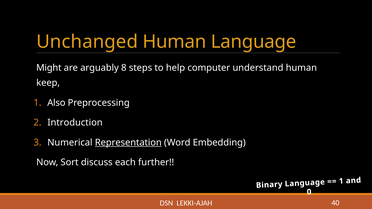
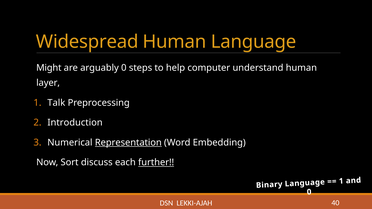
Unchanged: Unchanged -> Widespread (87, 42)
arguably 8: 8 -> 0 (124, 68)
keep: keep -> layer (48, 83)
Also: Also -> Talk (56, 103)
further underline: none -> present (156, 163)
